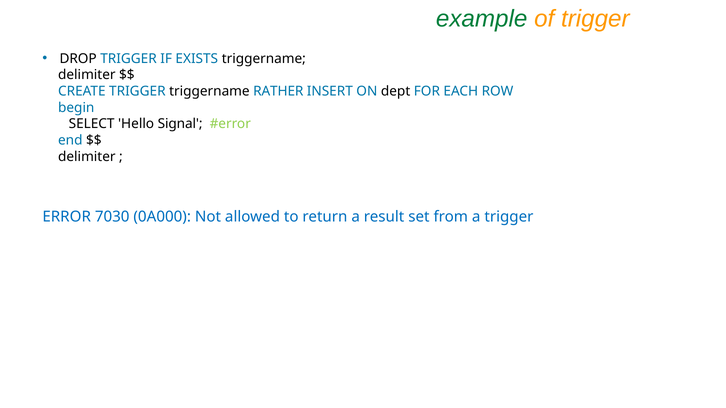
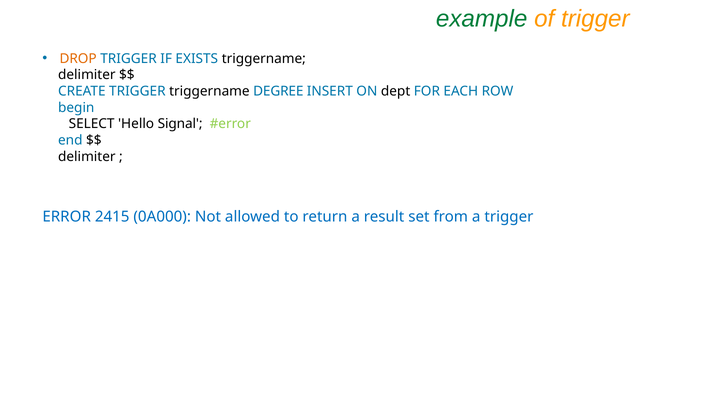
DROP colour: black -> orange (78, 59)
RATHER: RATHER -> DEGREE (278, 91)
7030: 7030 -> 2415 (112, 217)
